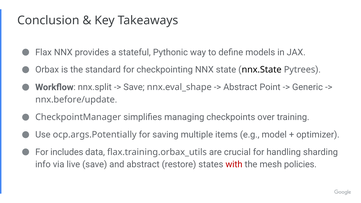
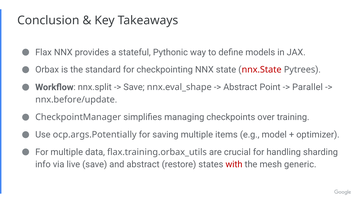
nnx.State colour: black -> red (262, 70)
Generic: Generic -> Parallel (307, 87)
For includes: includes -> multiple (67, 152)
policies: policies -> generic (300, 165)
